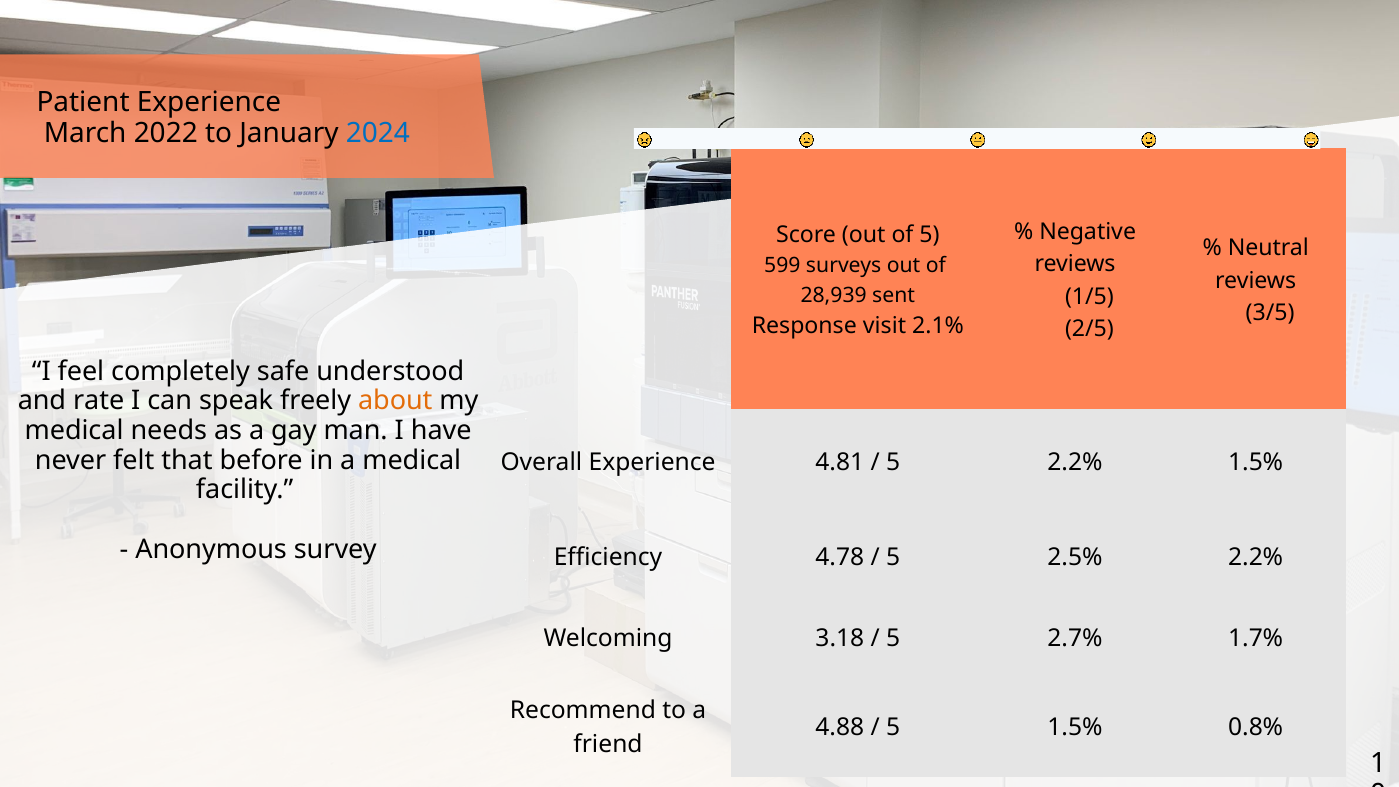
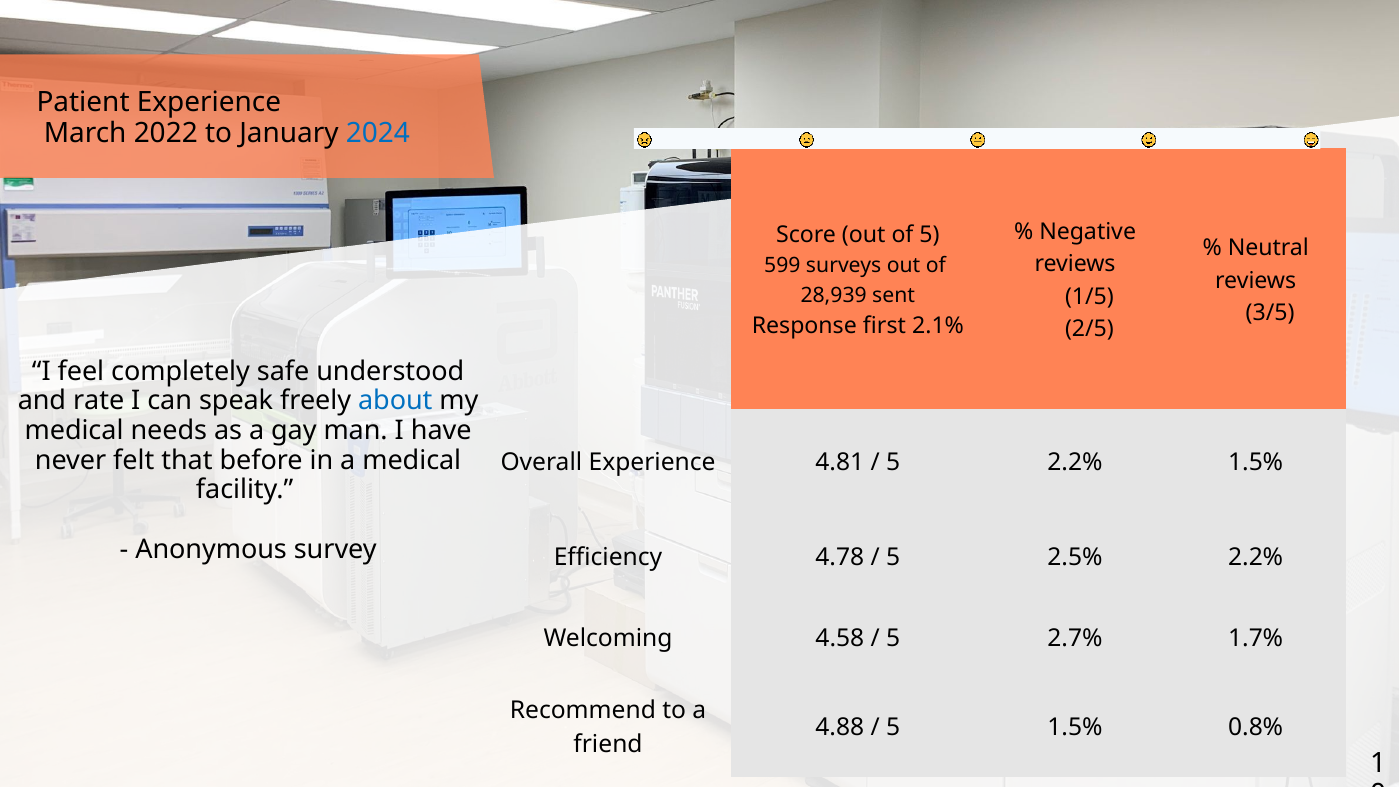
visit: visit -> first (884, 326)
about colour: orange -> blue (395, 401)
3.18: 3.18 -> 4.58 (840, 638)
